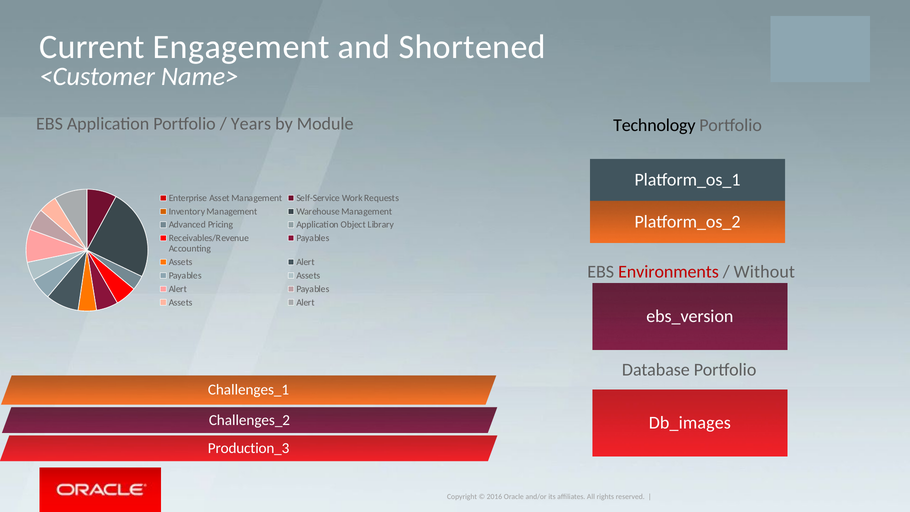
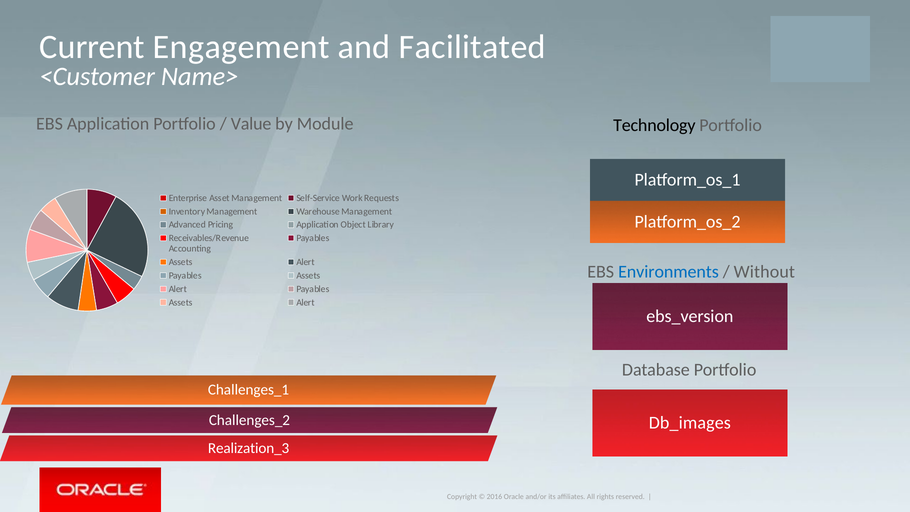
Shortened: Shortened -> Facilitated (472, 47)
Years: Years -> Value (251, 124)
Environments colour: red -> blue (668, 272)
Production_3: Production_3 -> Realization_3 (249, 448)
